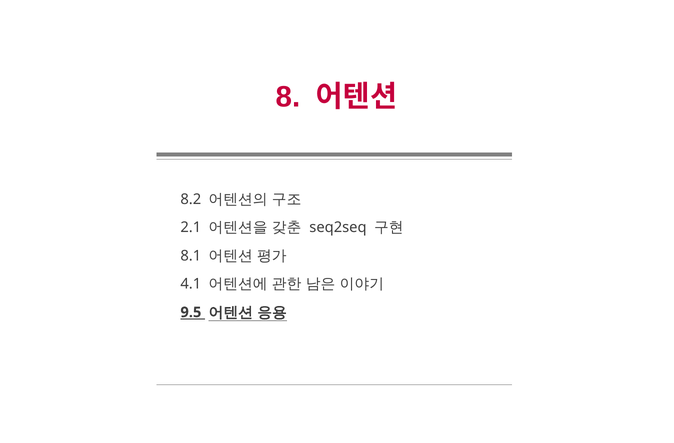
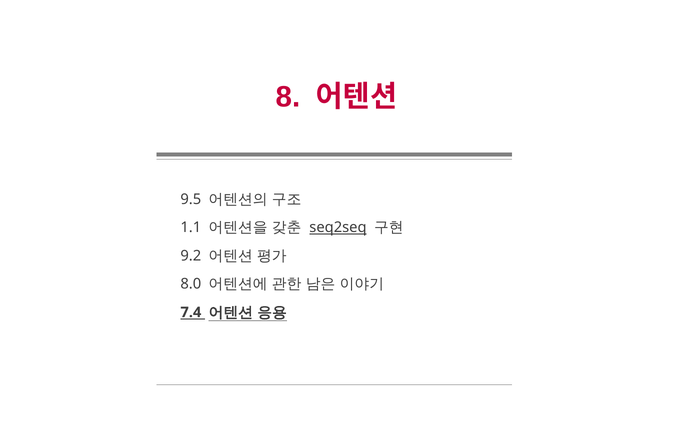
8.2: 8.2 -> 9.5 (191, 199)
2.1: 2.1 -> 1.1 (191, 227)
seq2seq underline: none -> present (338, 227)
8.1: 8.1 -> 9.2 (191, 256)
4.1: 4.1 -> 8.0 (191, 284)
9.5: 9.5 -> 7.4 (191, 312)
